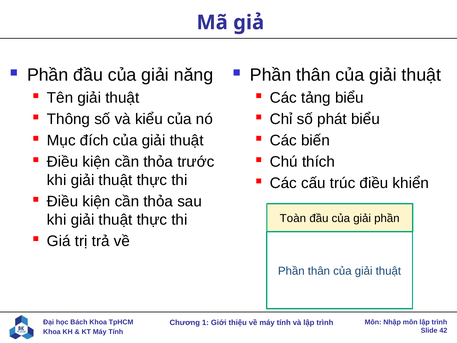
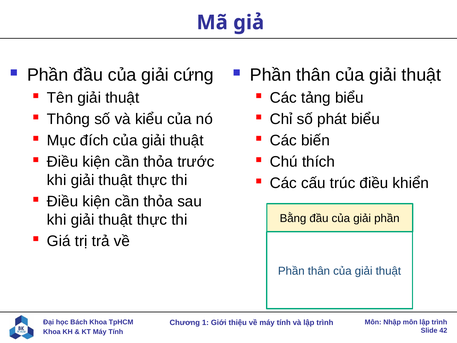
năng: năng -> cứng (194, 75)
Toàn: Toàn -> Bằng (293, 218)
